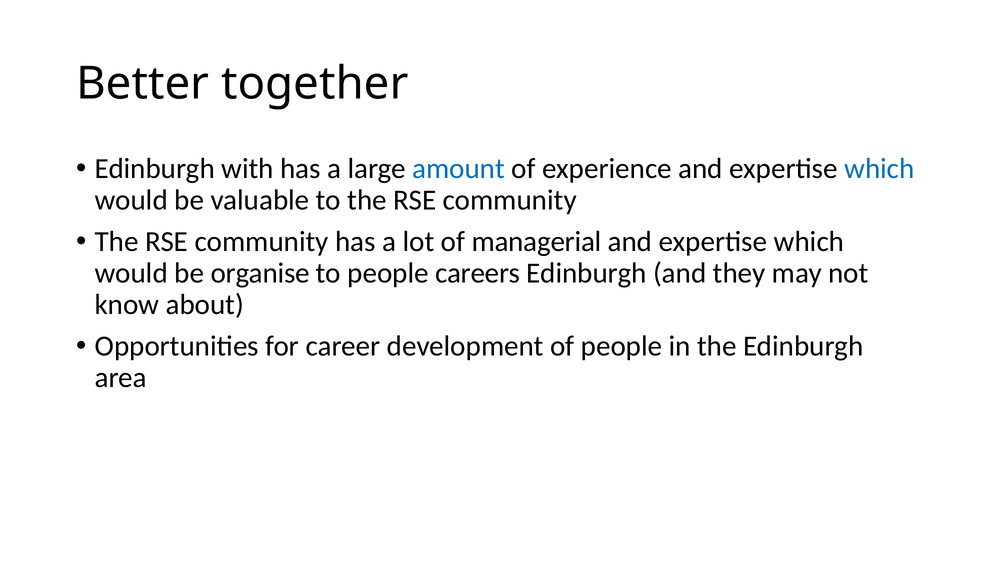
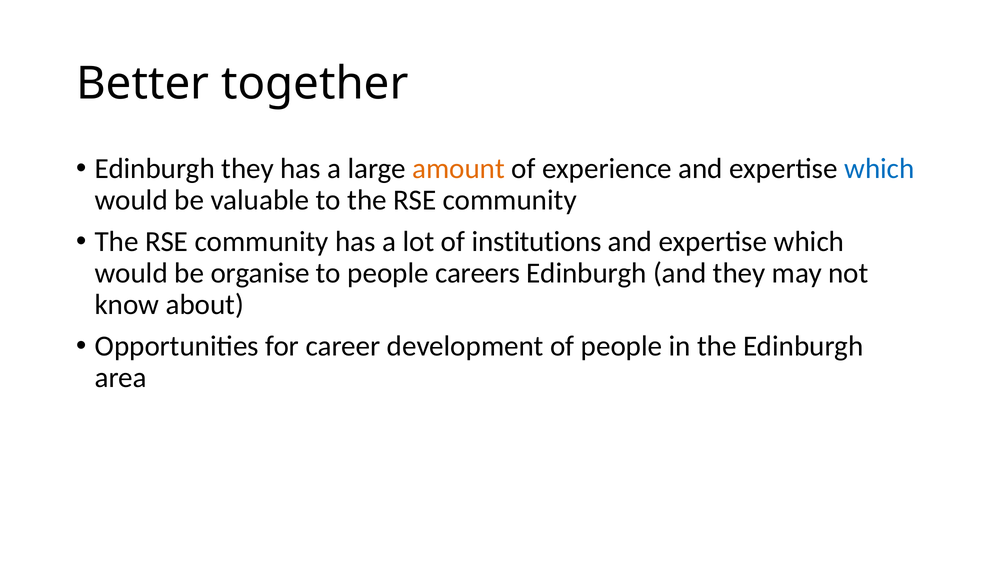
Edinburgh with: with -> they (248, 169)
amount colour: blue -> orange (459, 169)
managerial: managerial -> institutions (537, 242)
